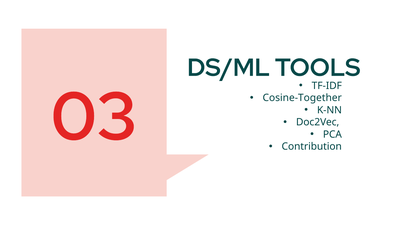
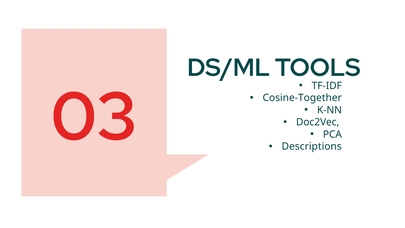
Contribution: Contribution -> Descriptions (312, 146)
